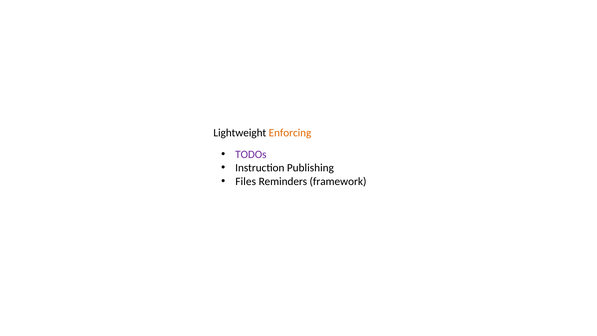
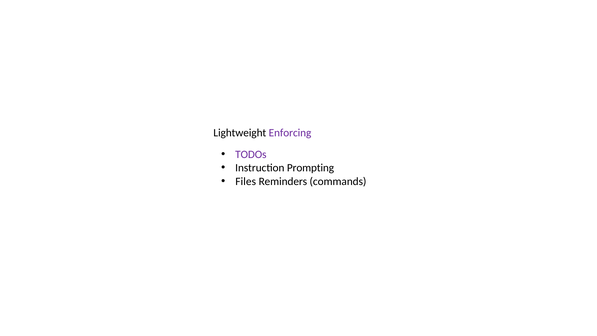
Enforcing colour: orange -> purple (290, 133)
Publishing: Publishing -> Prompting (310, 168)
framework: framework -> commands (338, 181)
